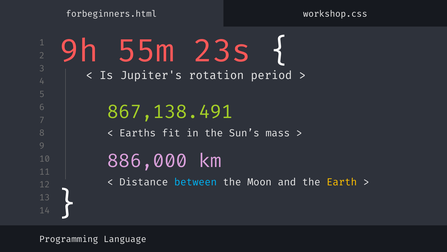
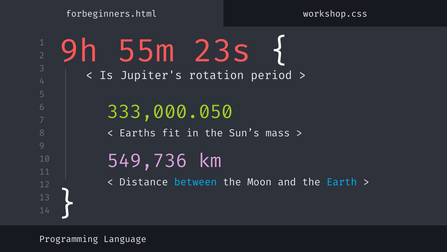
867,138.491: 867,138.491 -> 333,000.050 (170, 112)
886,000: 886,000 -> 549,736 (147, 161)
Earth colour: yellow -> light blue (342, 182)
